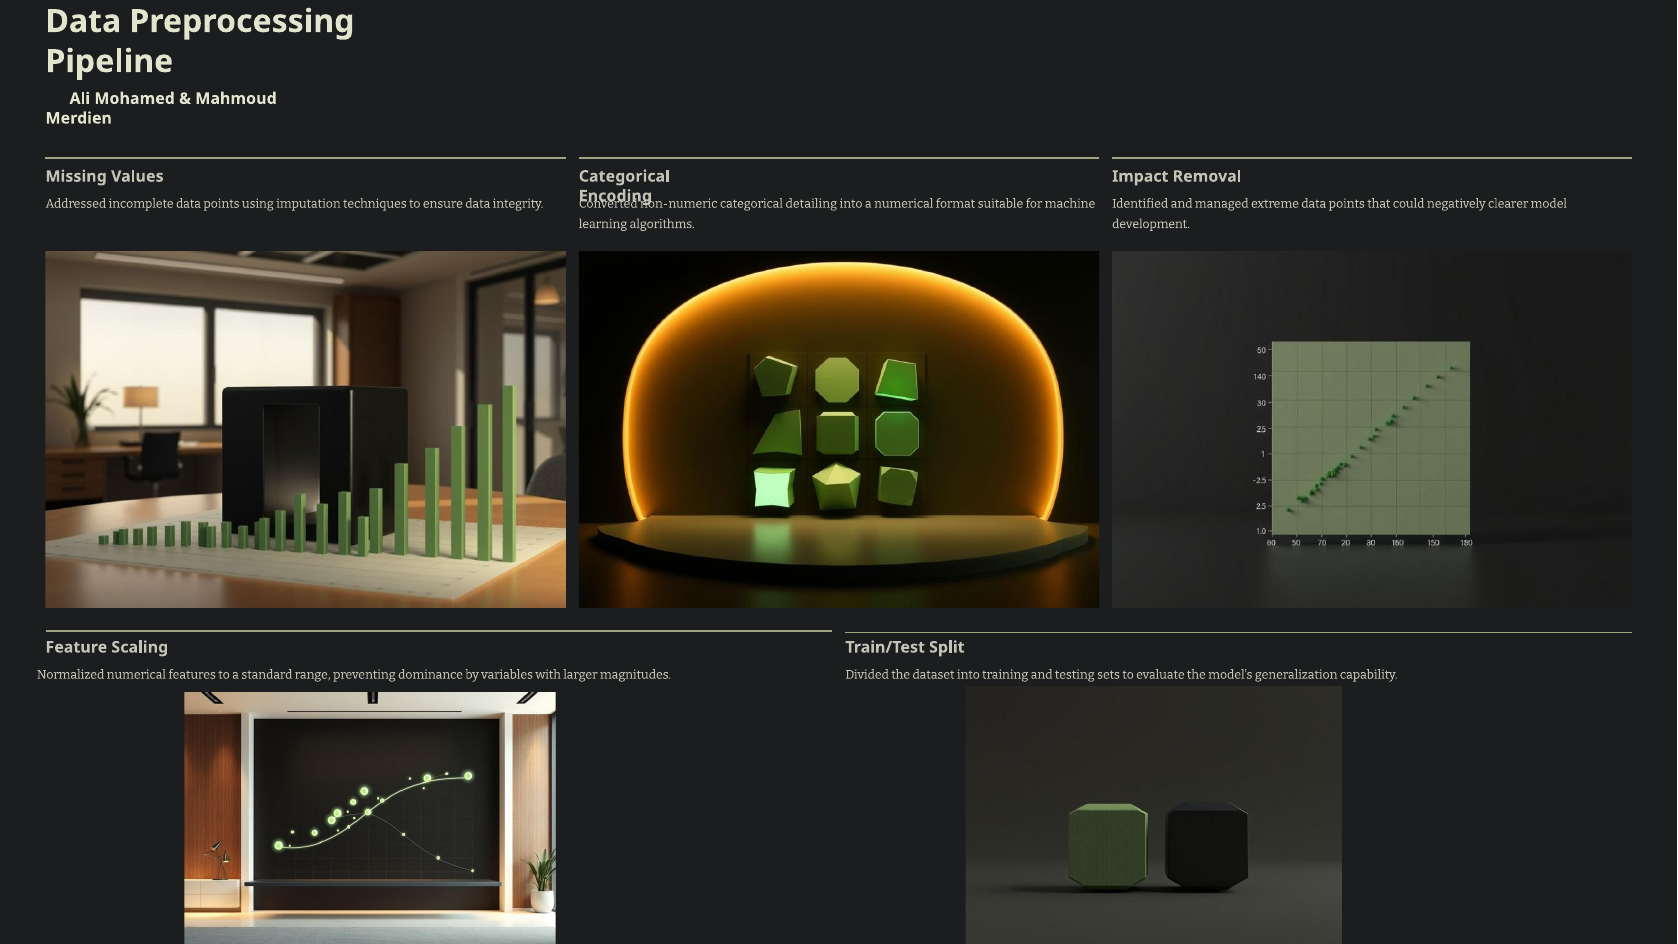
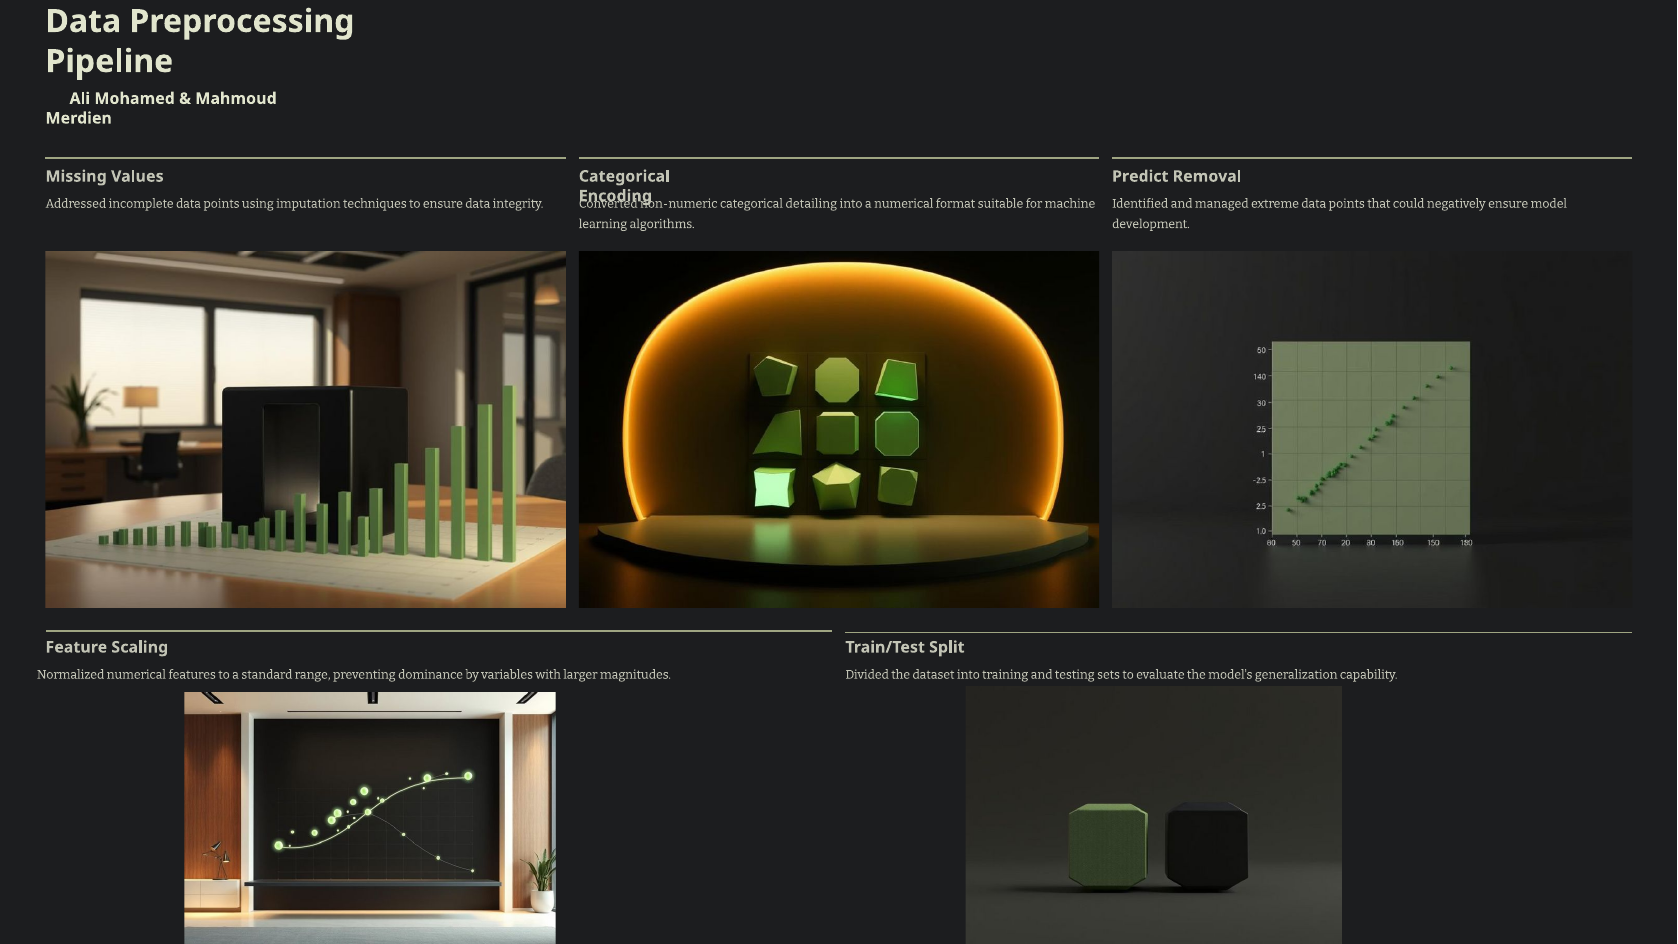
Impact: Impact -> Predict (1140, 176)
negatively clearer: clearer -> ensure (1508, 204)
